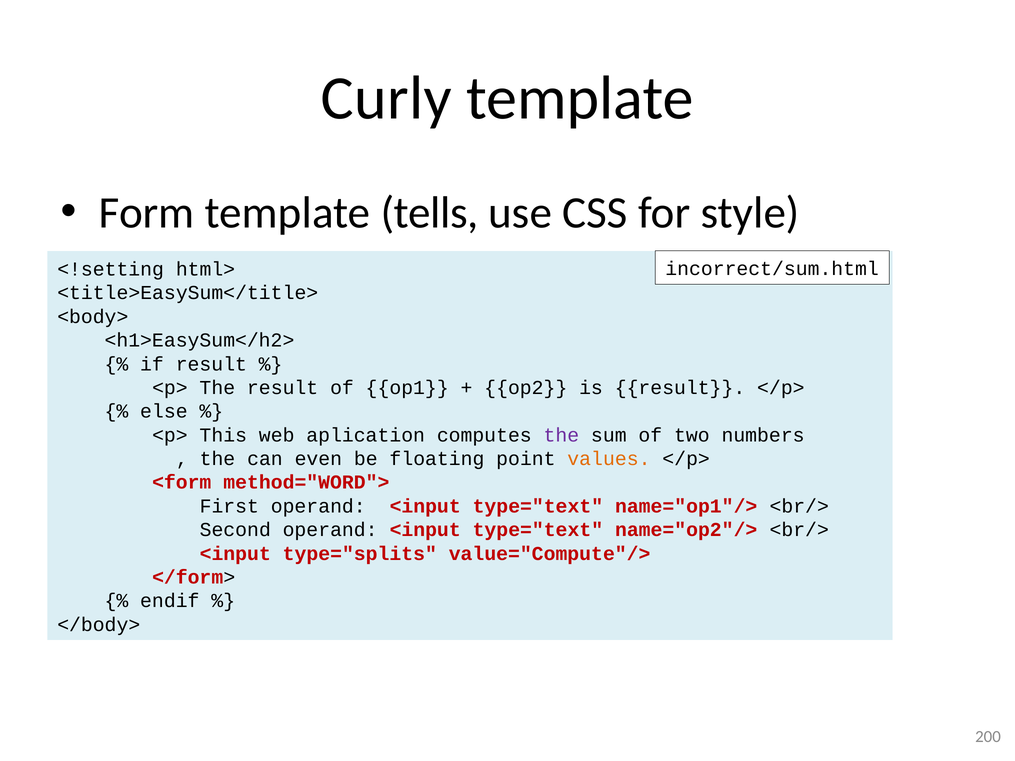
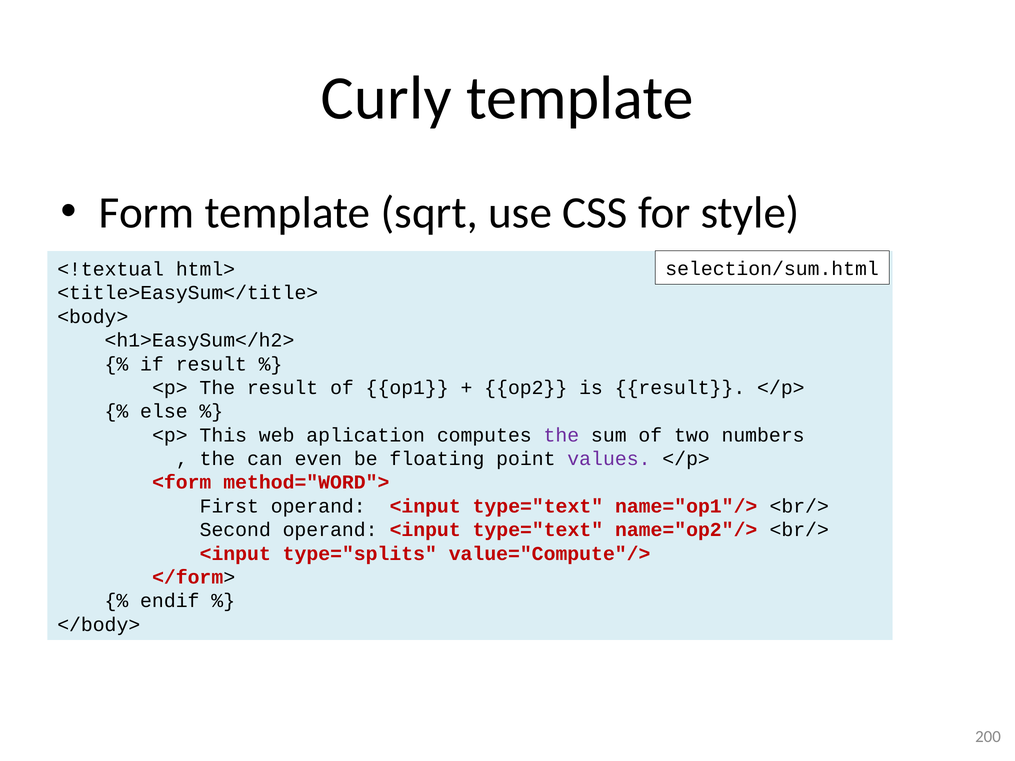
tells: tells -> sqrt (429, 213)
incorrect/sum.html: incorrect/sum.html -> selection/sum.html (772, 269)
<!setting: <!setting -> <!textual (111, 269)
values colour: orange -> purple (609, 459)
